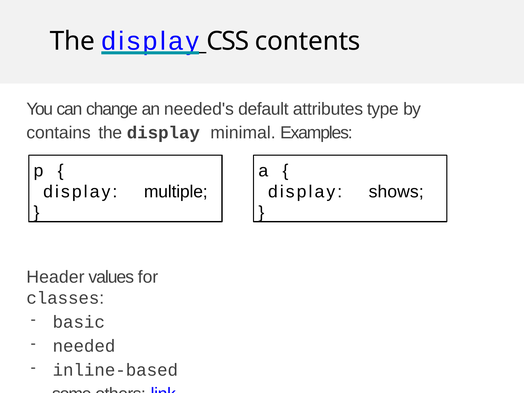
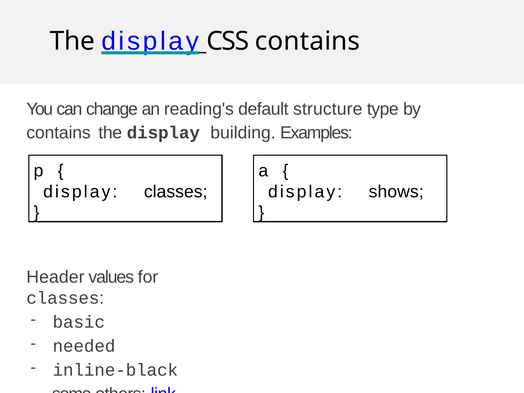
CSS contents: contents -> contains (308, 41)
needed's: needed's -> reading's (199, 109)
attributes: attributes -> structure (328, 109)
minimal: minimal -> building (243, 133)
display multiple: multiple -> classes (176, 192)
inline-based: inline-based -> inline-black (115, 370)
